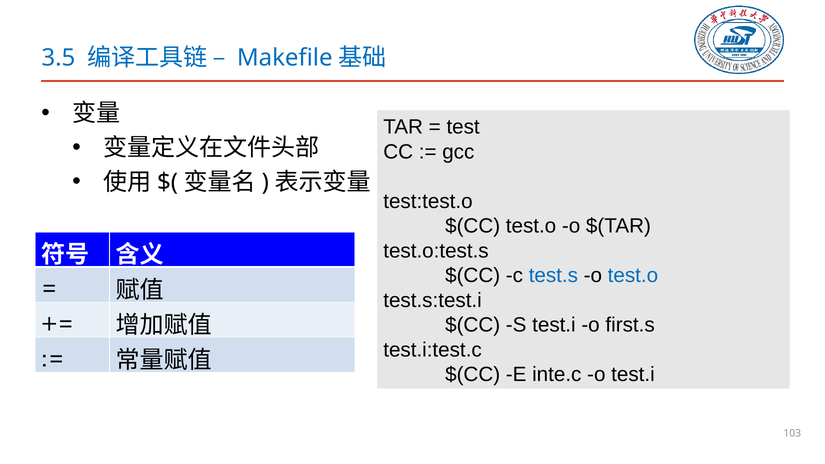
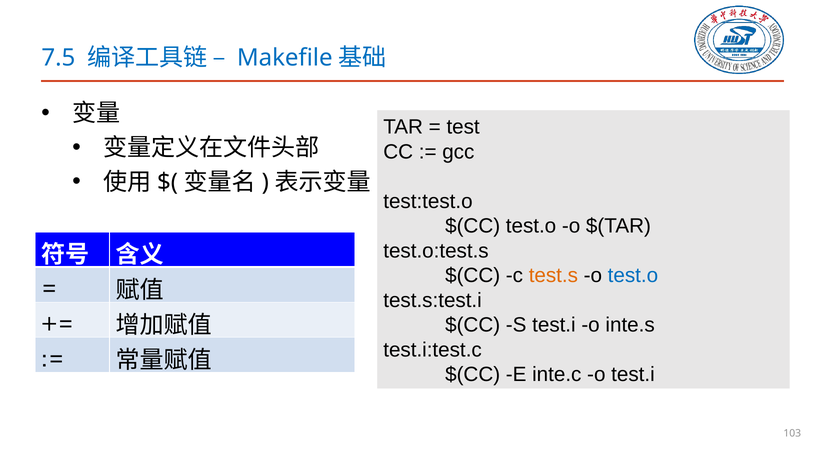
3.5: 3.5 -> 7.5 (58, 58)
test.s colour: blue -> orange (553, 276)
first.s: first.s -> inte.s (630, 325)
